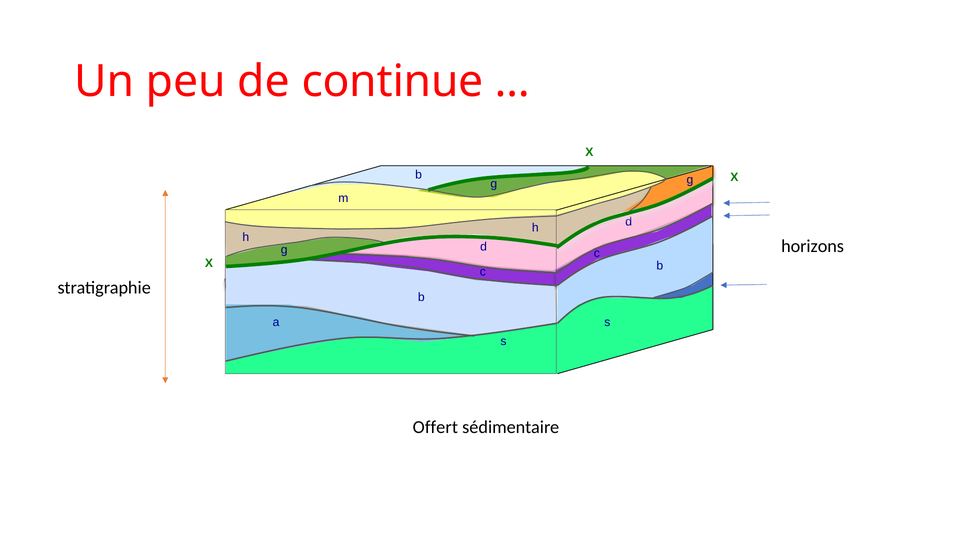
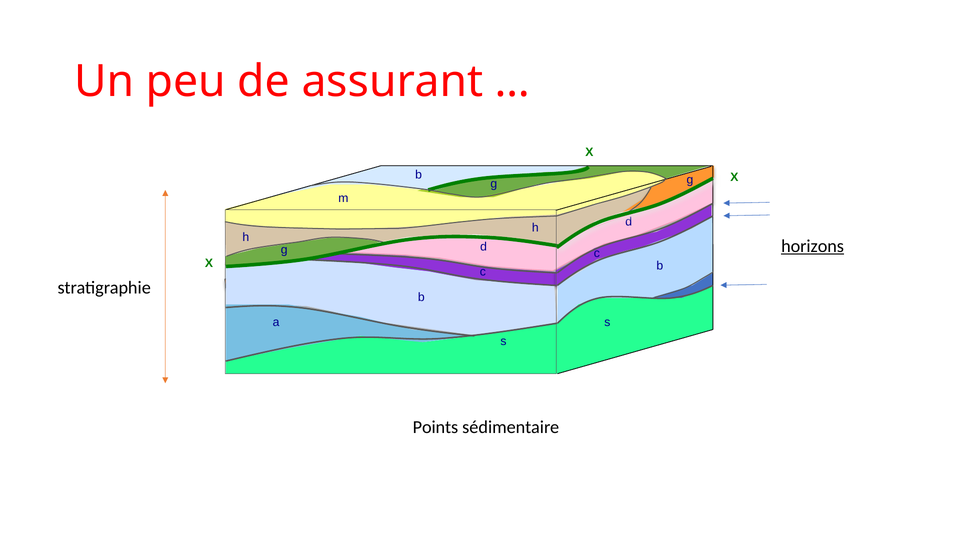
continue: continue -> assurant (392, 82)
horizons underline: none -> present (813, 246)
Offert: Offert -> Points (435, 427)
